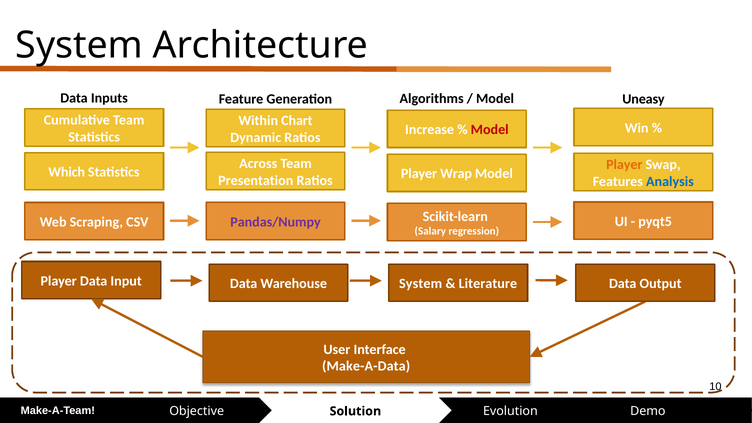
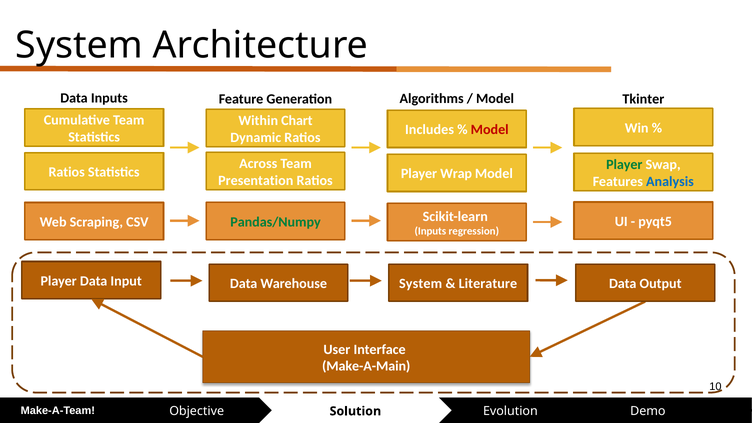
Uneasy: Uneasy -> Tkinter (643, 99)
Increase: Increase -> Includes (430, 130)
Player colour: orange -> green (624, 165)
Which: Which -> Ratios (67, 172)
Pandas/Numpy colour: purple -> green (276, 222)
Salary: Salary -> Inputs (430, 231)
Make-A-Data: Make-A-Data -> Make-A-Main (366, 366)
